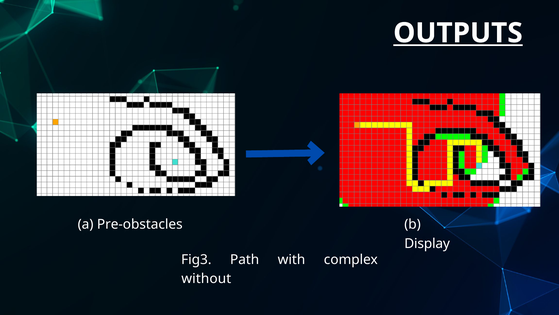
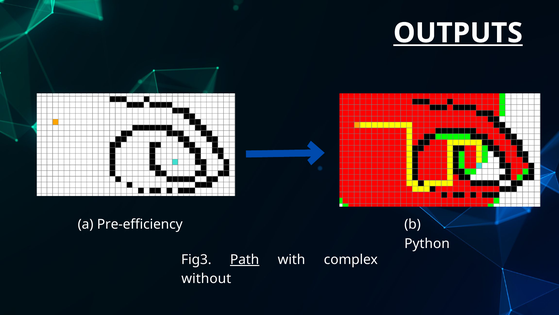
Pre-obstacles: Pre-obstacles -> Pre-efficiency (140, 224)
Display: Display -> Python (427, 243)
Path underline: none -> present (245, 259)
